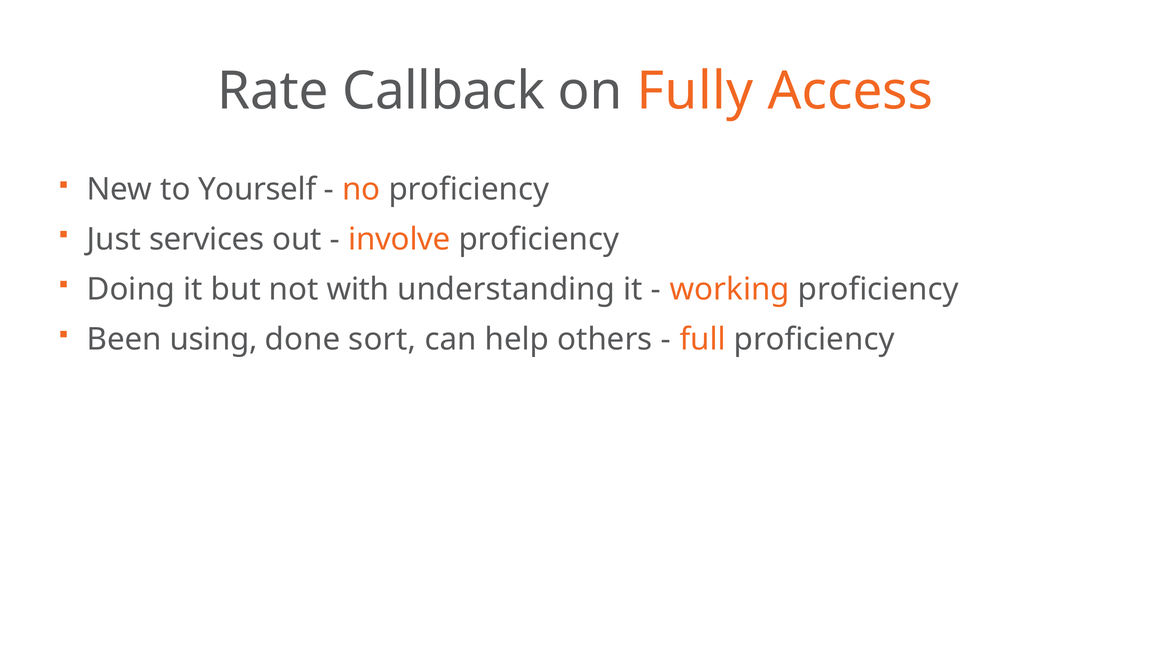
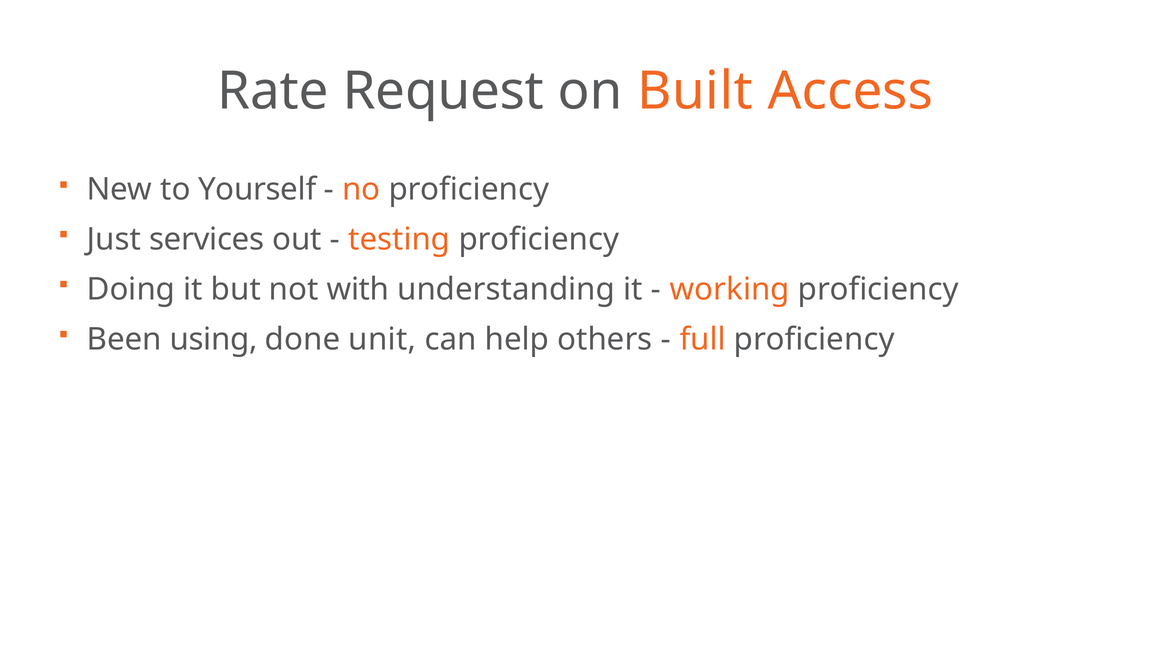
Callback: Callback -> Request (443, 91)
Fully: Fully -> Built (695, 91)
involve: involve -> testing (399, 239)
sort: sort -> unit (382, 339)
